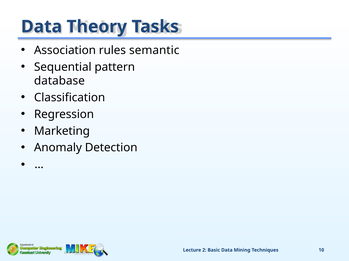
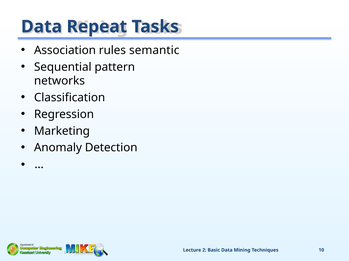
Theory: Theory -> Repeat (97, 27)
database: database -> networks (59, 81)
